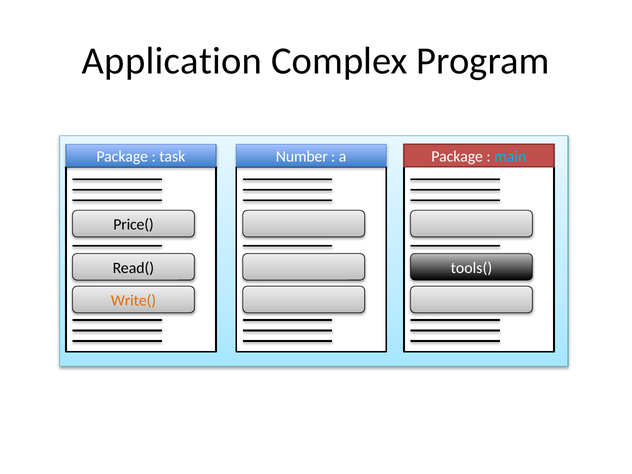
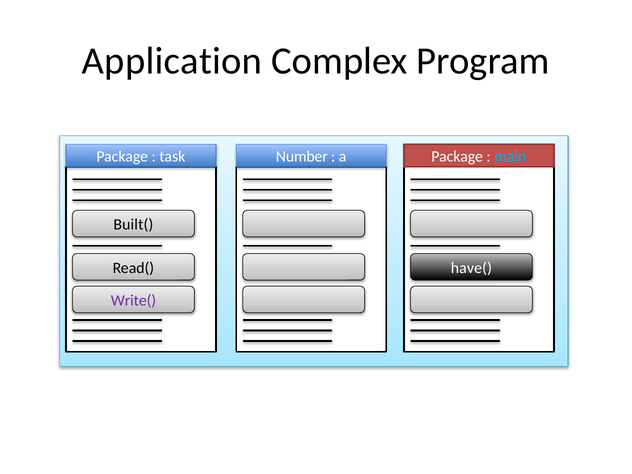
Price(: Price( -> Built( (133, 225)
tools(: tools( -> have( (471, 268)
Write( colour: orange -> purple (133, 301)
